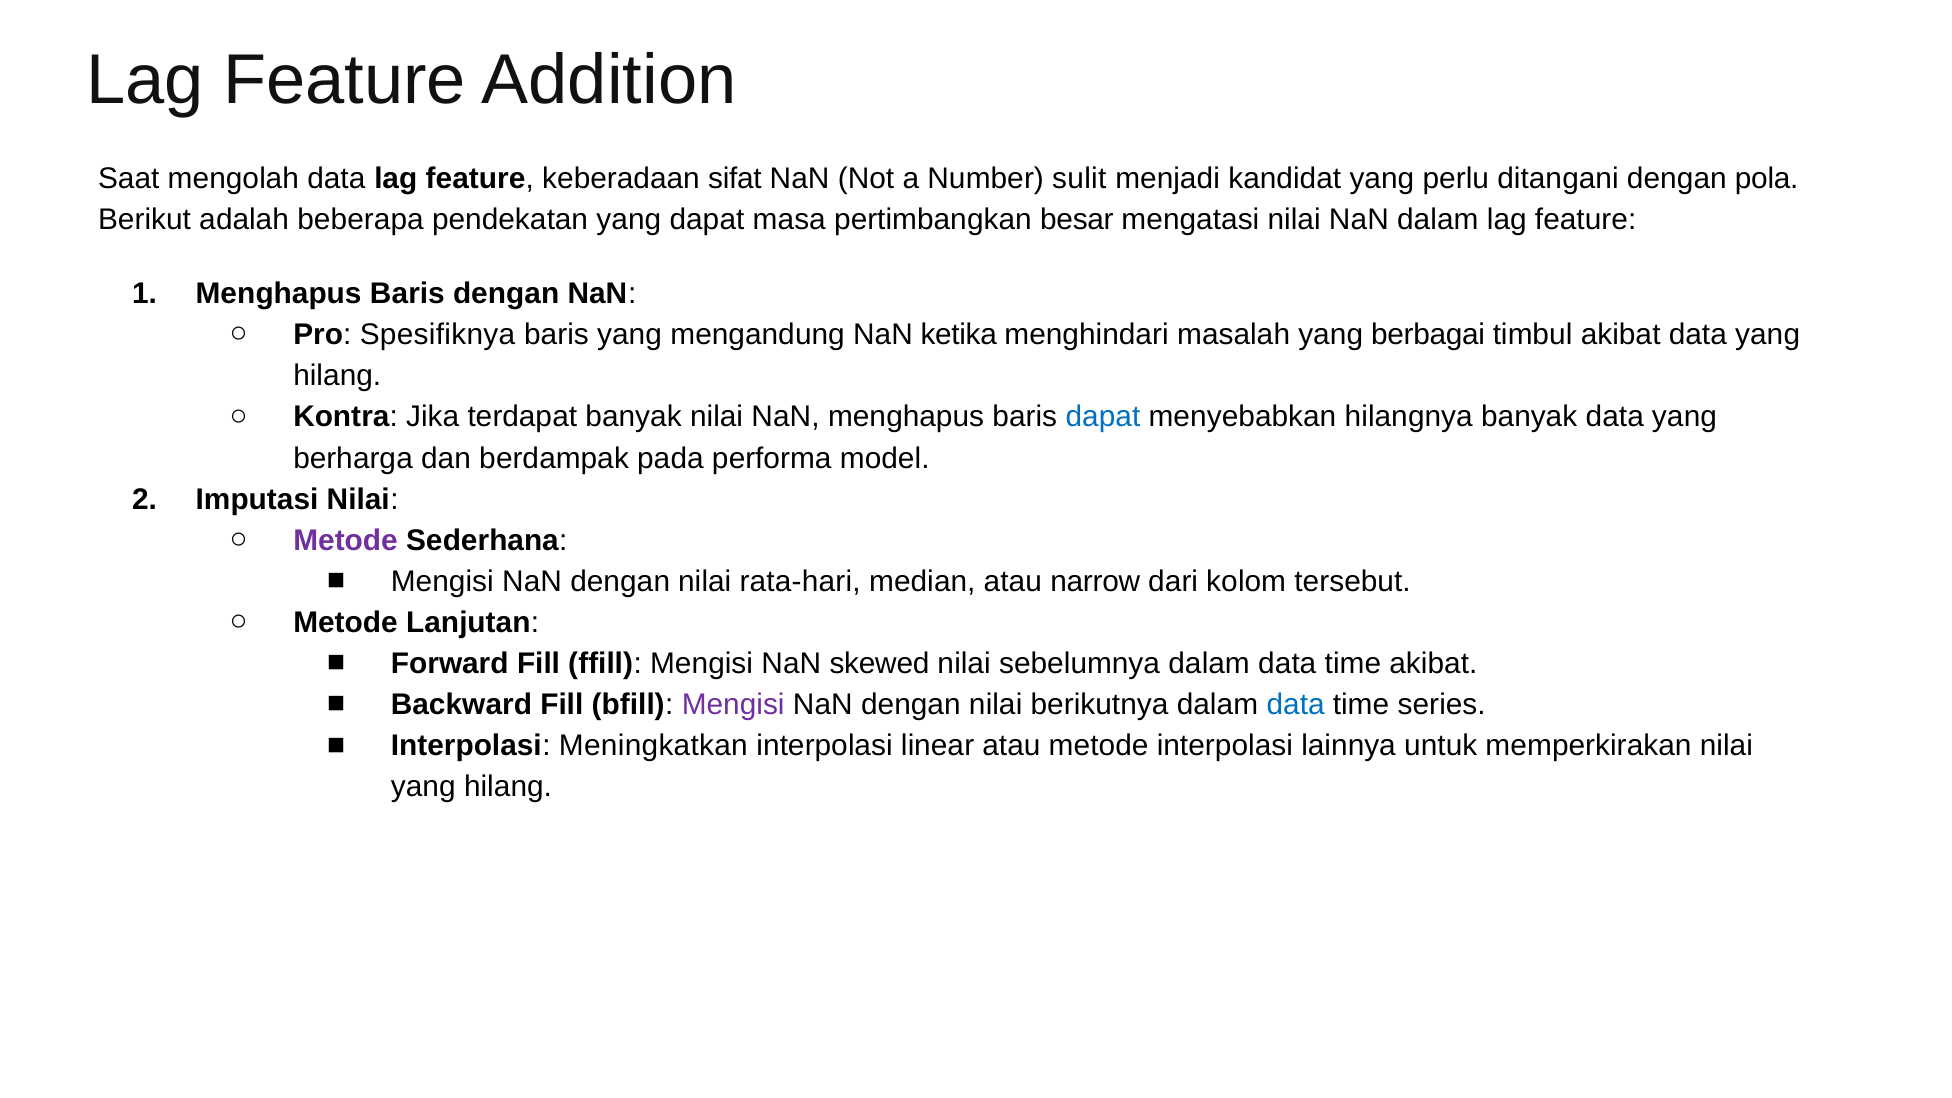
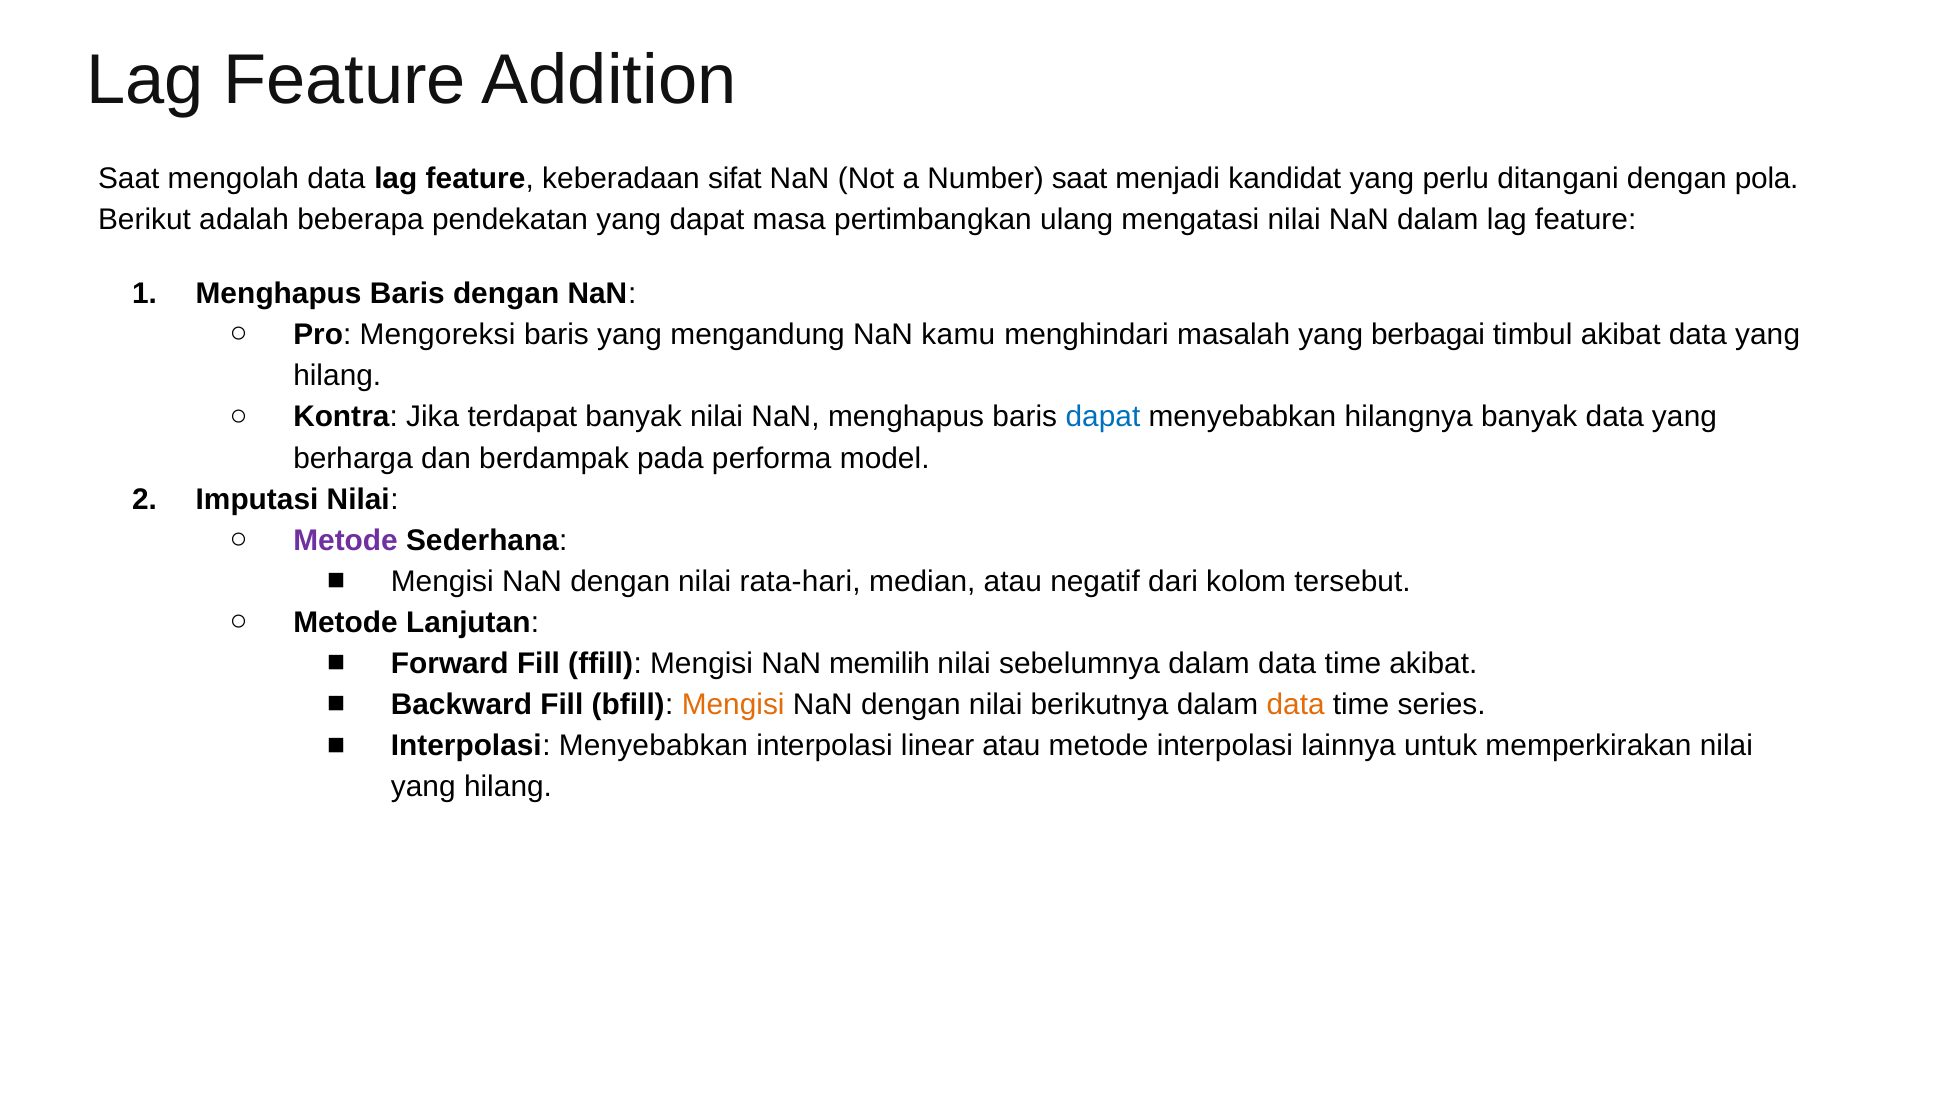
Number sulit: sulit -> saat (1080, 179)
besar: besar -> ulang (1077, 220)
Spesifiknya: Spesifiknya -> Mengoreksi (438, 335)
ketika: ketika -> kamu (958, 335)
narrow: narrow -> negatif (1095, 582)
skewed: skewed -> memilih (880, 664)
Mengisi colour: purple -> orange (733, 705)
data colour: blue -> orange (1296, 705)
Interpolasi Meningkatkan: Meningkatkan -> Menyebabkan (653, 746)
